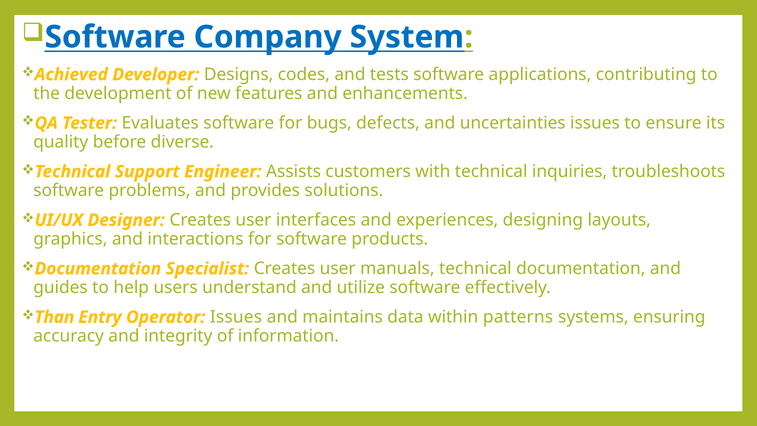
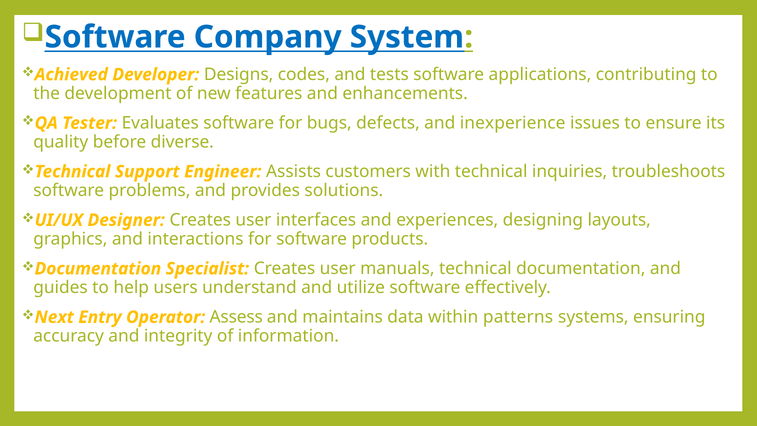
uncertainties: uncertainties -> inexperience (513, 123)
Than: Than -> Next (54, 317)
Operator Issues: Issues -> Assess (236, 317)
